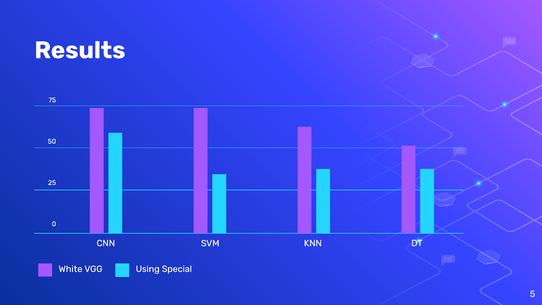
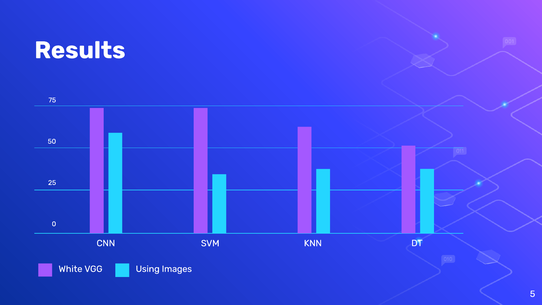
Special: Special -> Images (177, 269)
